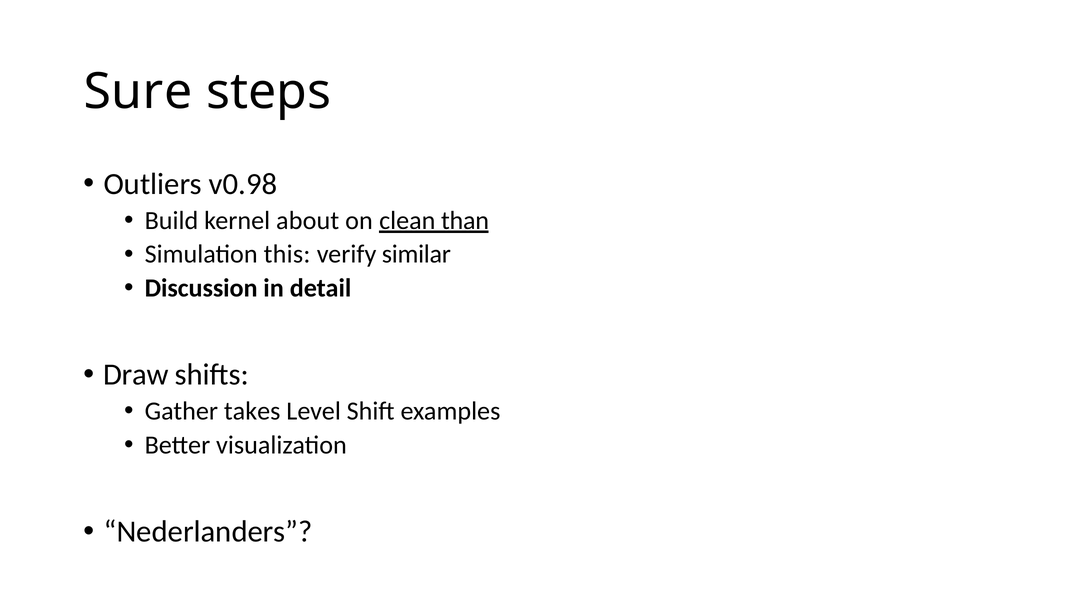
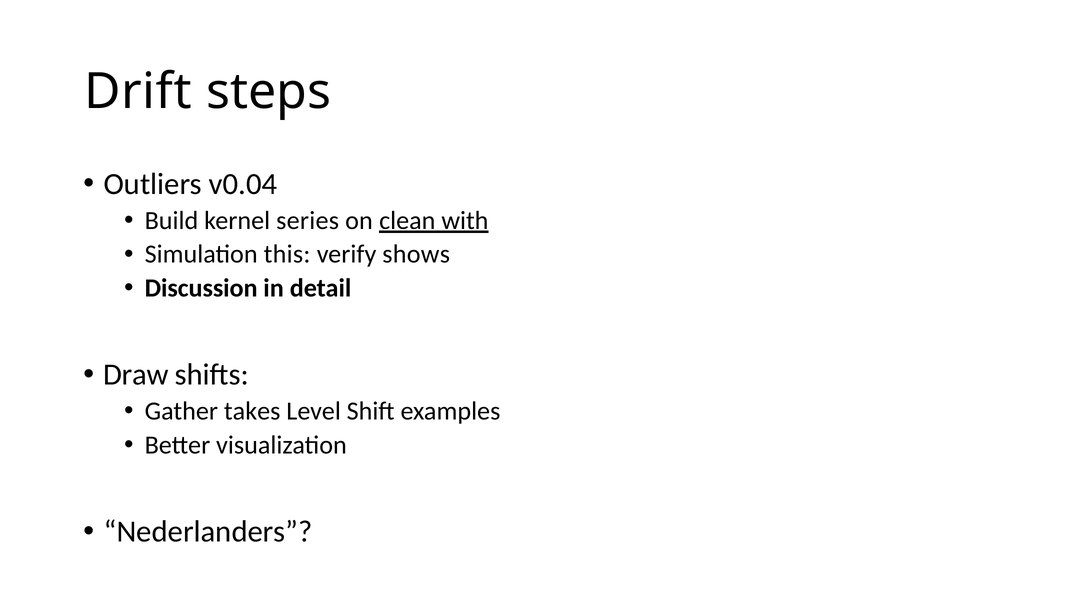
Sure: Sure -> Drift (138, 92)
v0.98: v0.98 -> v0.04 (243, 184)
about: about -> series (308, 220)
than: than -> with (465, 220)
similar: similar -> shows (416, 254)
